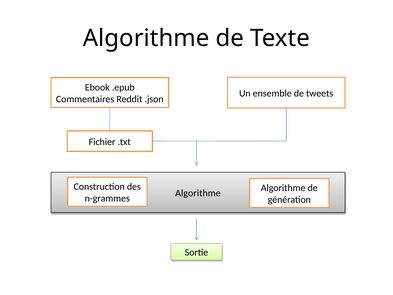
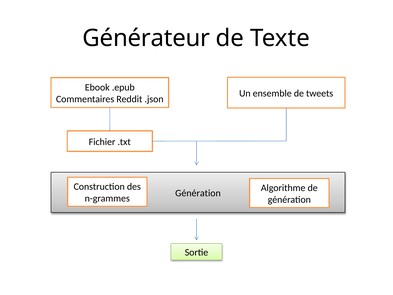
Algorithme: Algorithme -> Générateur (146, 38)
Algorithme: Algorithme -> Génération (198, 193)
